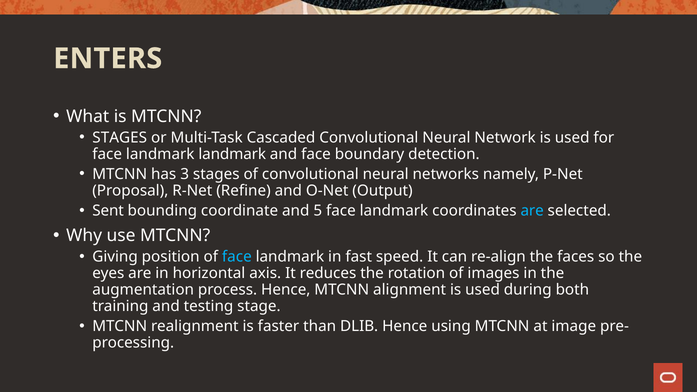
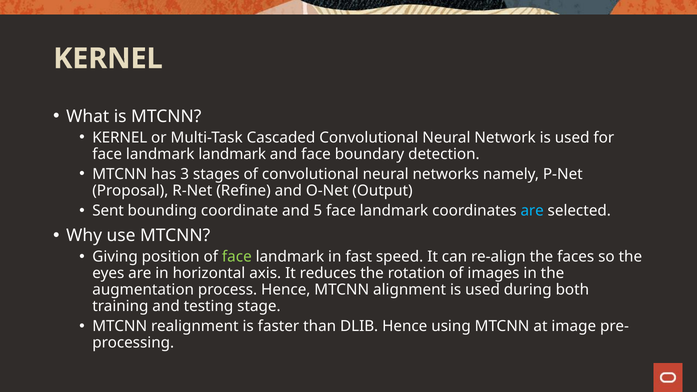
ENTERS: ENTERS -> KERNEL (108, 59)
STAGES: STAGES -> KERNEL (120, 138)
face colour: light blue -> light green (237, 257)
